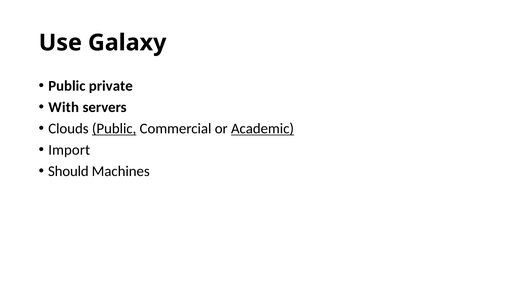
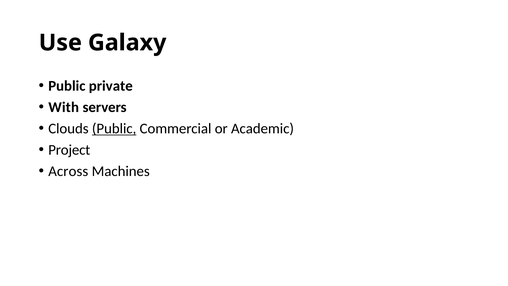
Academic underline: present -> none (262, 128)
Import: Import -> Project (69, 150)
Should: Should -> Across (68, 171)
